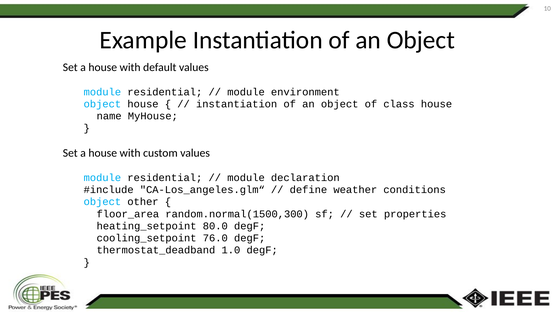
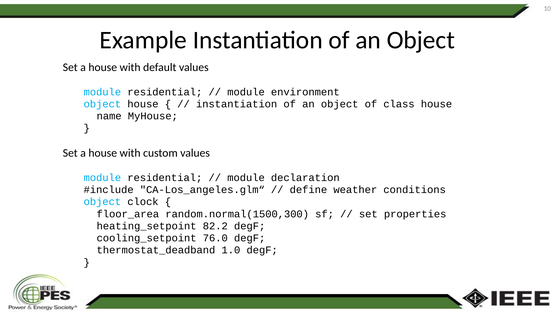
other: other -> clock (143, 202)
80.0: 80.0 -> 82.2 (215, 226)
